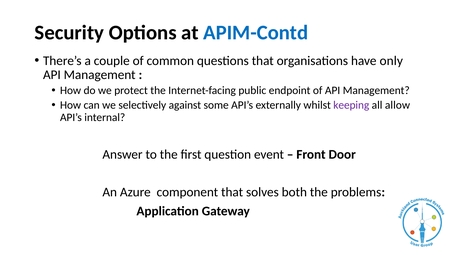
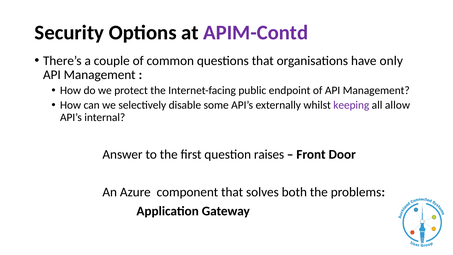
APIM-Contd colour: blue -> purple (256, 33)
against: against -> disable (185, 105)
event: event -> raises (269, 154)
